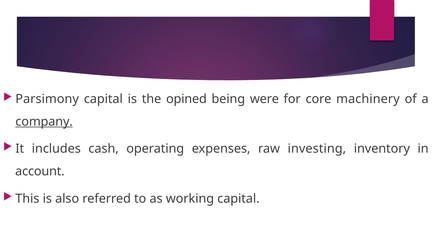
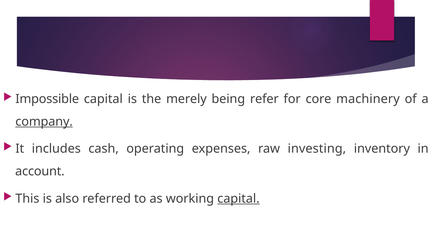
Parsimony: Parsimony -> Impossible (47, 99)
opined: opined -> merely (186, 99)
were: were -> refer (264, 99)
capital underline: none -> present (238, 199)
